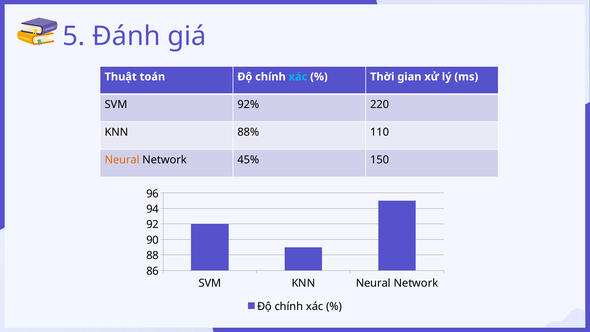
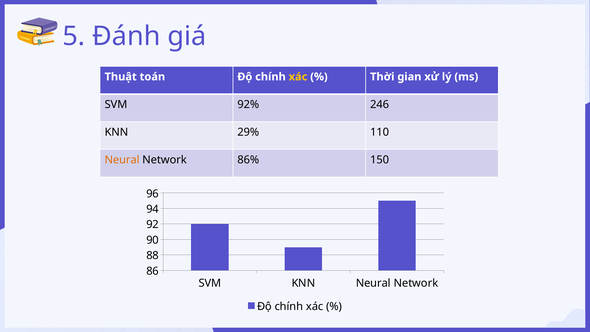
xác colour: light blue -> yellow (298, 77)
220: 220 -> 246 (380, 104)
88%: 88% -> 29% (248, 132)
45%: 45% -> 86% (248, 160)
